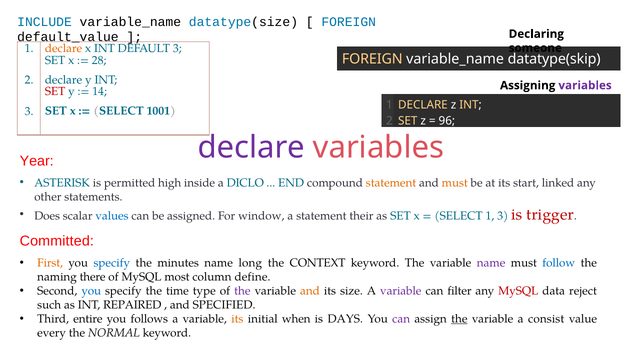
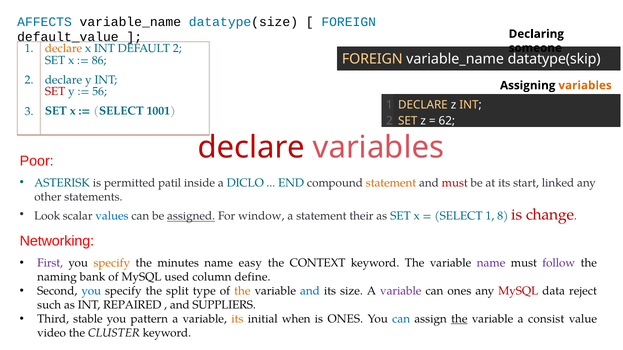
INCLUDE: INCLUDE -> AFFECTS (45, 22)
DEFAULT 3: 3 -> 2 (177, 49)
28: 28 -> 86 (99, 60)
variables colour: purple -> orange (585, 86)
14: 14 -> 56 (100, 92)
96: 96 -> 62 (447, 121)
declare colour: purple -> red (251, 148)
Year: Year -> Poor (37, 161)
high: high -> patil (170, 183)
must colour: orange -> red (455, 183)
Does: Does -> Look (47, 216)
assigned underline: none -> present (191, 216)
1 3: 3 -> 8 (503, 216)
trigger: trigger -> change (550, 215)
Committed: Committed -> Networking (57, 242)
First colour: orange -> purple (50, 263)
specify colour: blue -> orange (112, 263)
long: long -> easy (250, 263)
follow colour: blue -> purple (559, 263)
there: there -> bank (93, 277)
most: most -> used (177, 277)
time: time -> split (177, 291)
the colour: purple -> orange (242, 291)
and colour: orange -> blue (310, 291)
can filter: filter -> ones (459, 291)
SPECIFIED: SPECIFIED -> SUPPLIERS (224, 305)
entire: entire -> stable (88, 319)
follows: follows -> pattern (149, 319)
is DAYS: DAYS -> ONES (345, 319)
can colour: purple -> blue (401, 319)
every: every -> video (52, 333)
NORMAL: NORMAL -> CLUSTER (114, 333)
